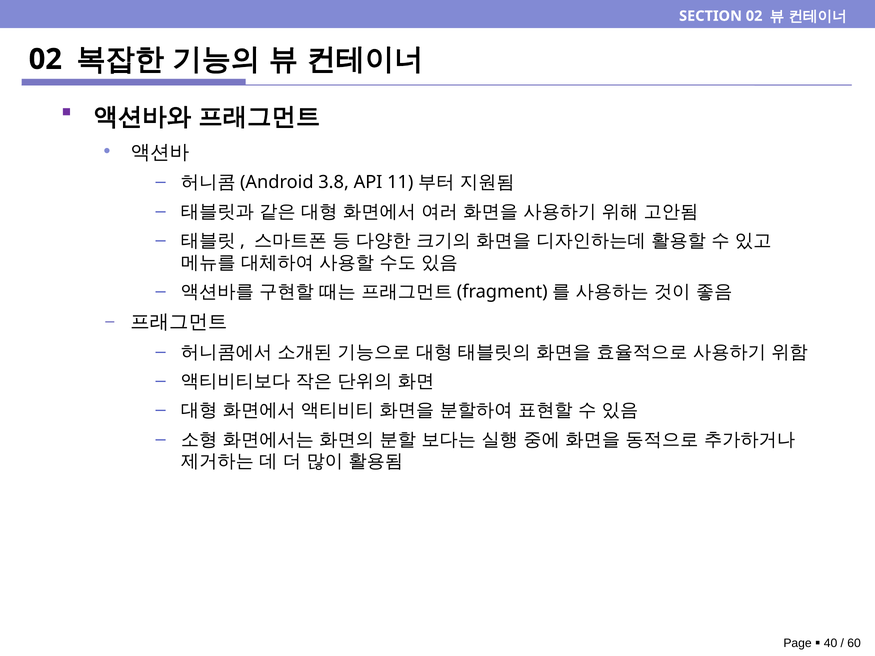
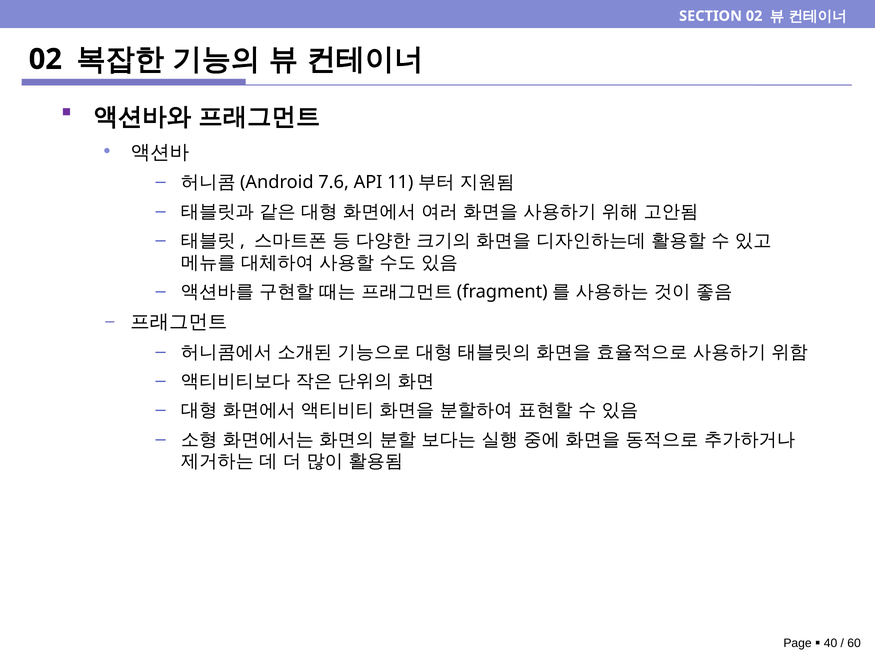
3.8: 3.8 -> 7.6 (334, 183)
